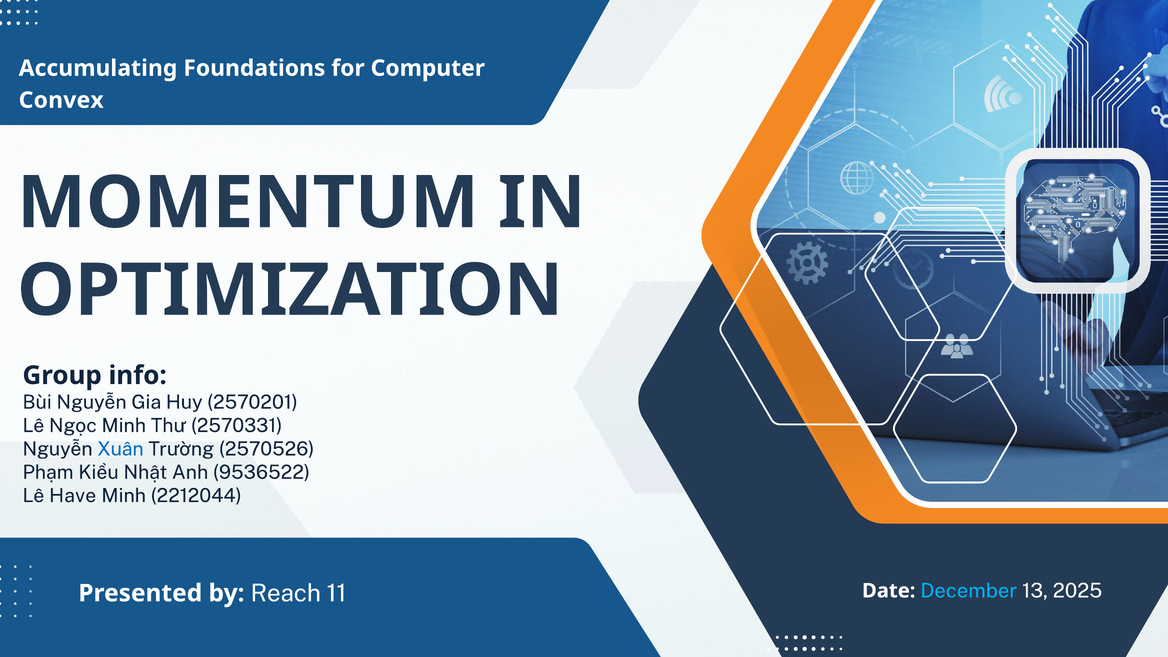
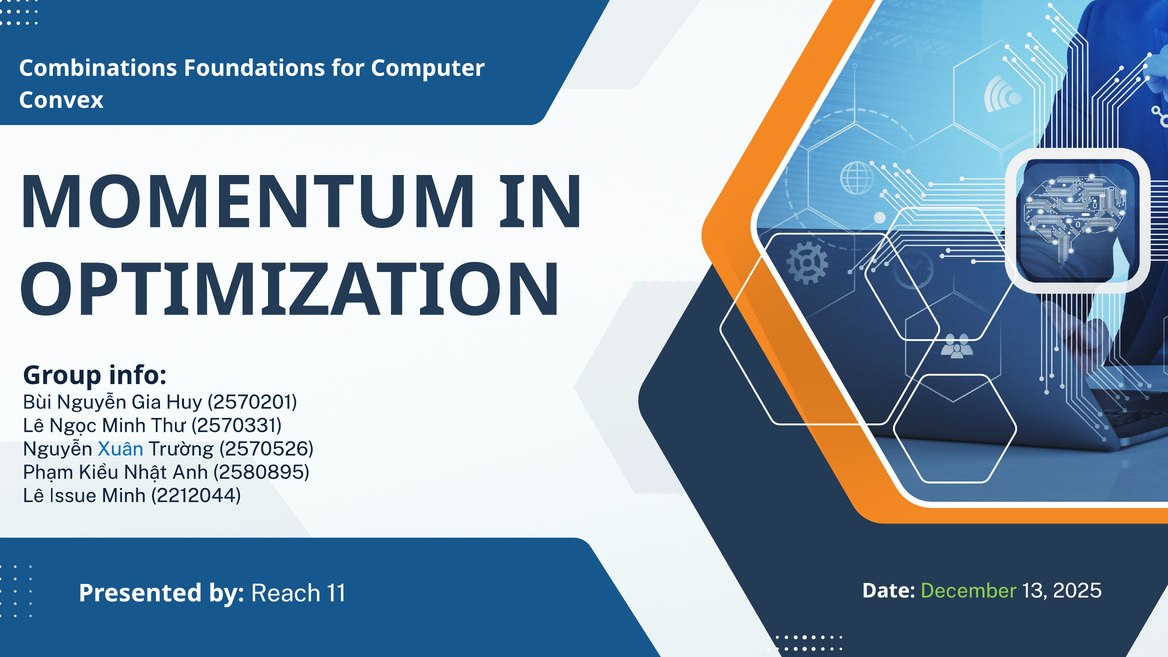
Accumulating: Accumulating -> Combinations (98, 68)
9536522: 9536522 -> 2580895 (262, 472)
Have: Have -> Issue (73, 496)
December colour: light blue -> light green (969, 591)
